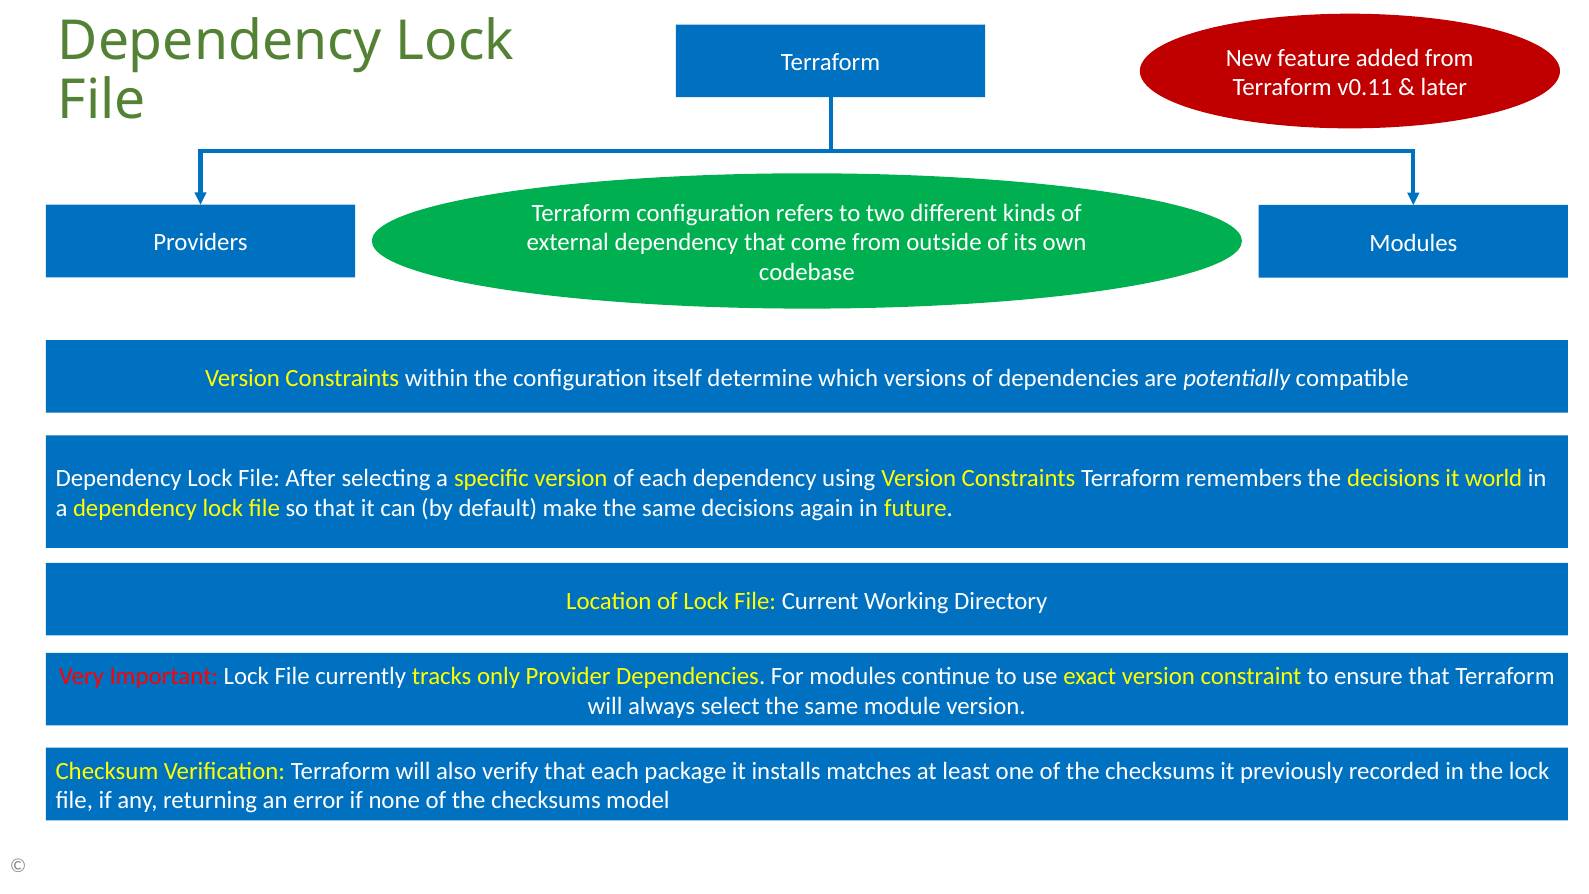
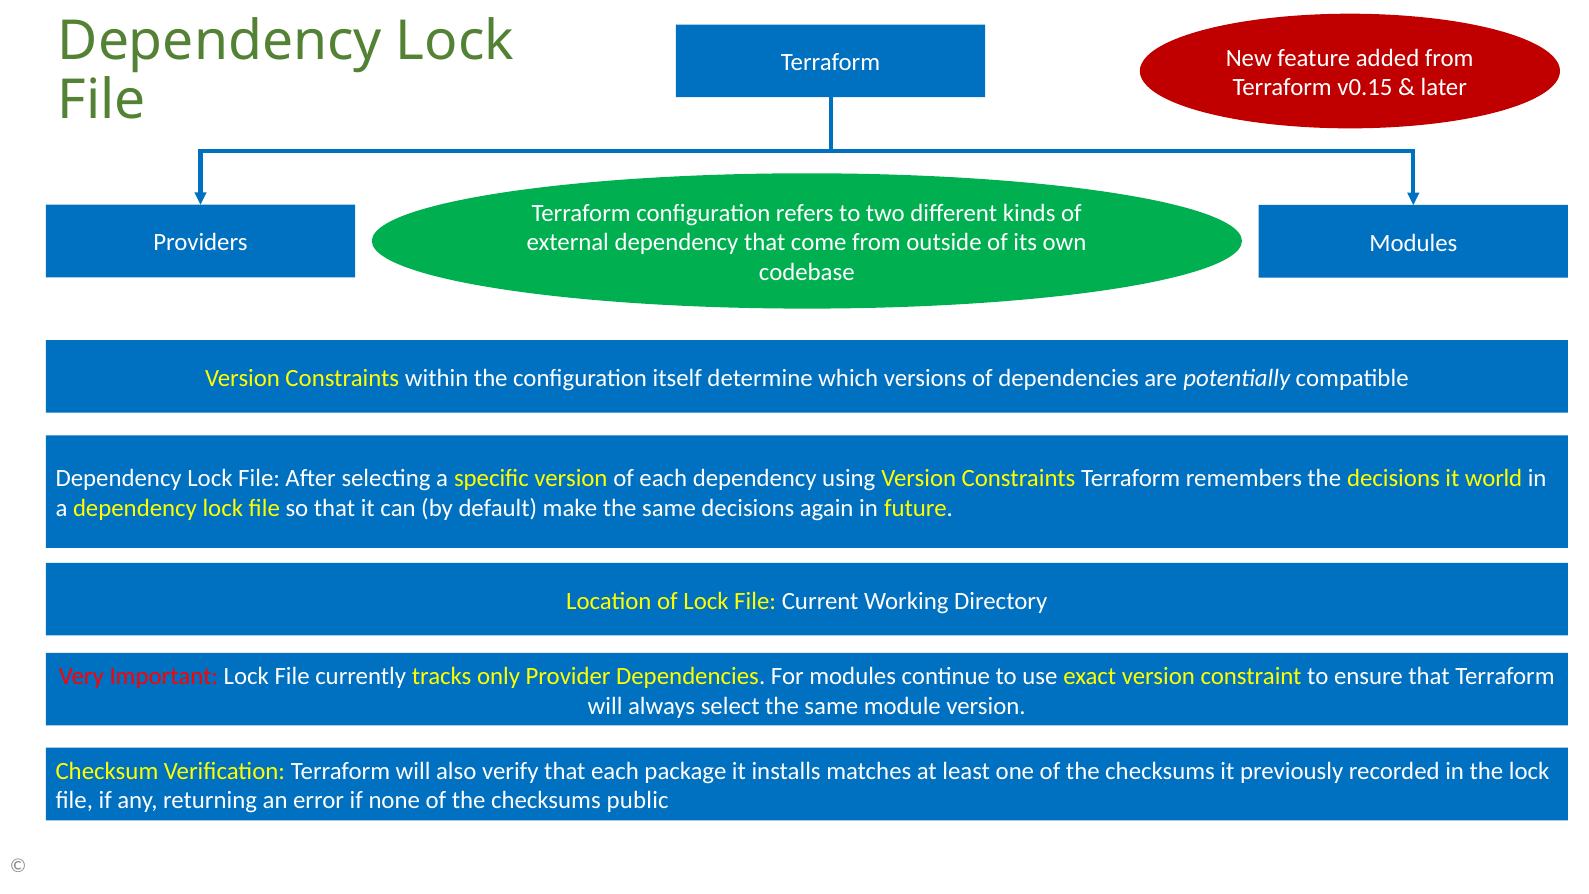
v0.11: v0.11 -> v0.15 (1365, 88)
model: model -> public (638, 801)
